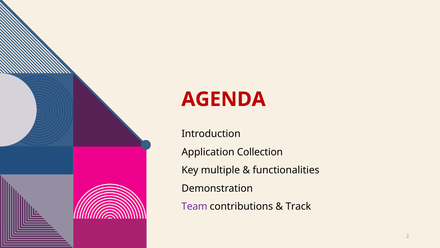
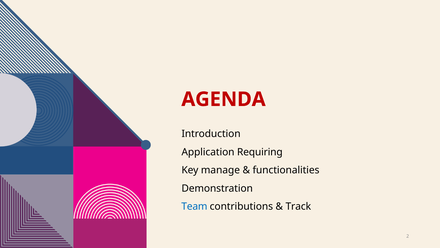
Collection: Collection -> Requiring (260, 152)
multiple: multiple -> manage (220, 170)
Team colour: purple -> blue (194, 206)
